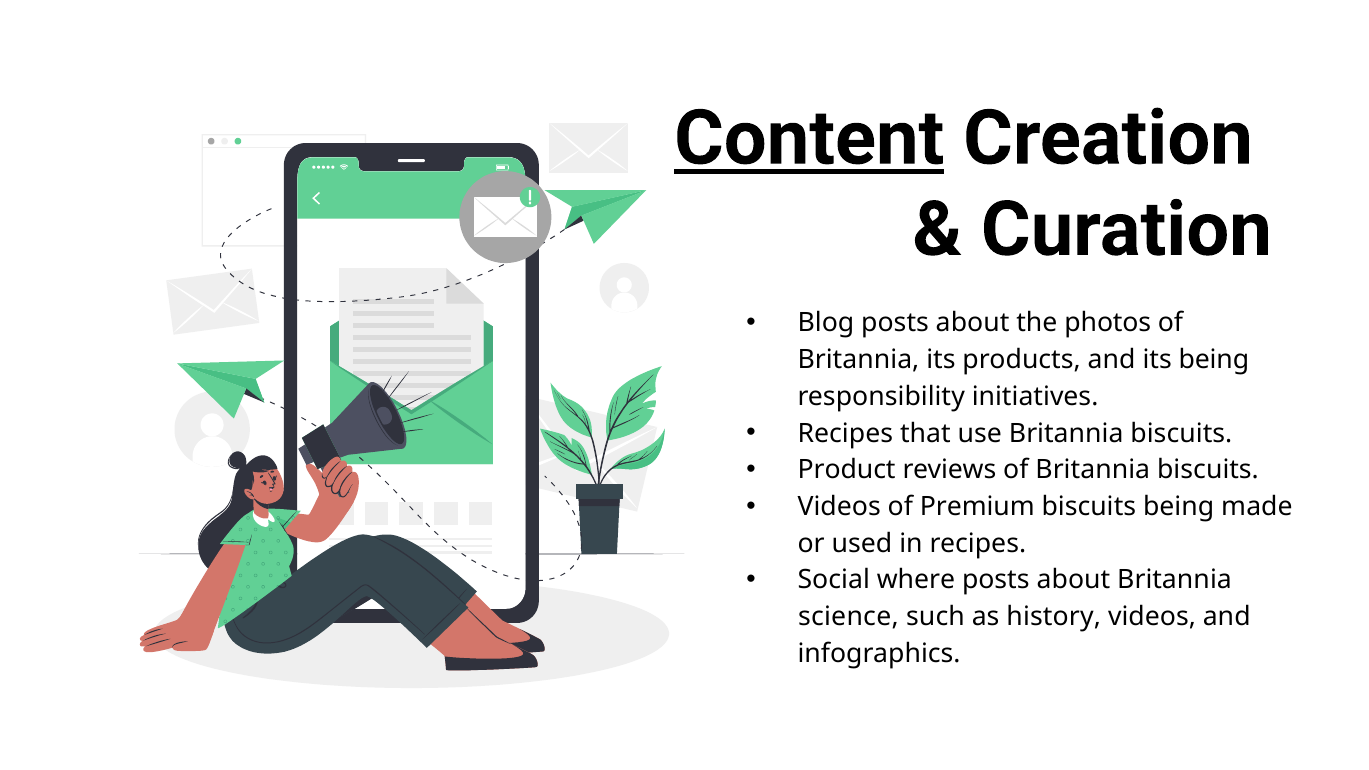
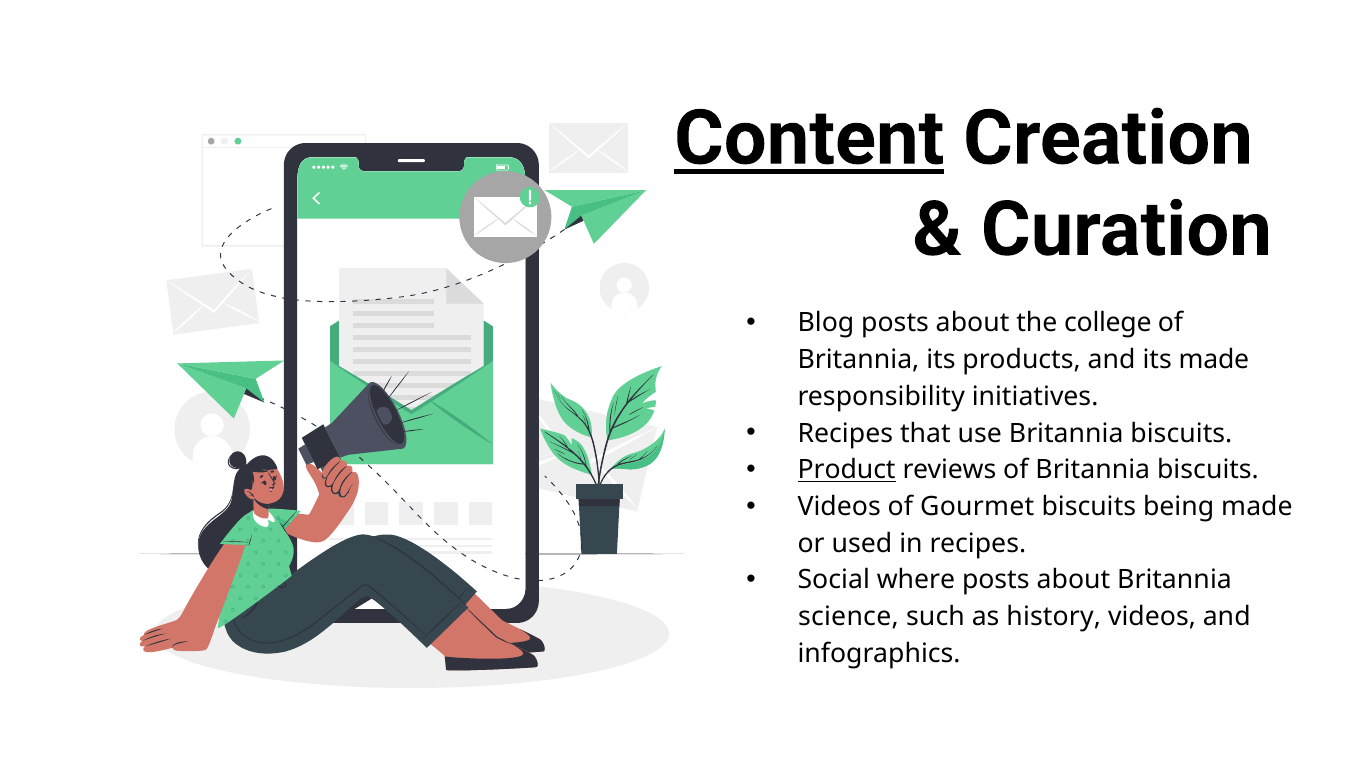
photos: photos -> college (1108, 323)
its being: being -> made (1214, 360)
Product underline: none -> present (847, 470)
Premium: Premium -> Gourmet (977, 507)
